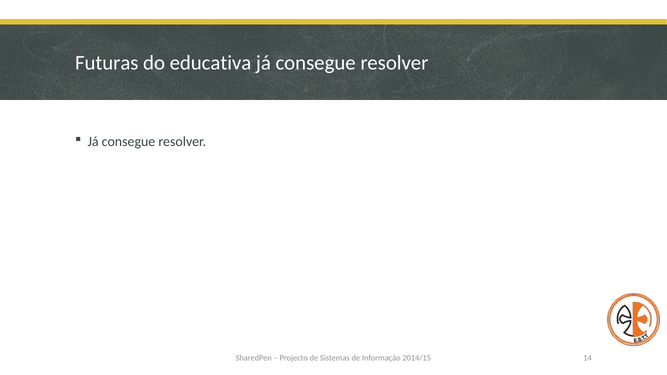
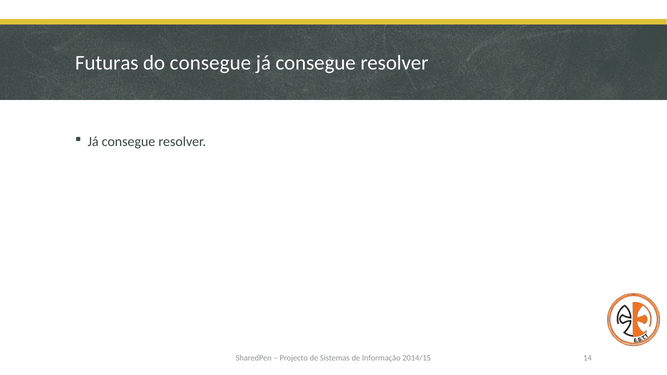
do educativa: educativa -> consegue (210, 63)
